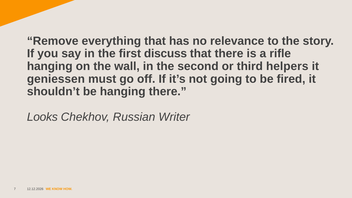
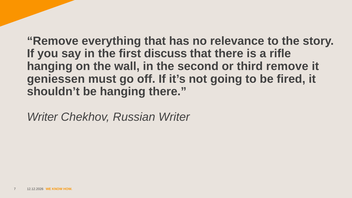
third helpers: helpers -> remove (287, 66)
Looks: Looks -> Writer (42, 117)
